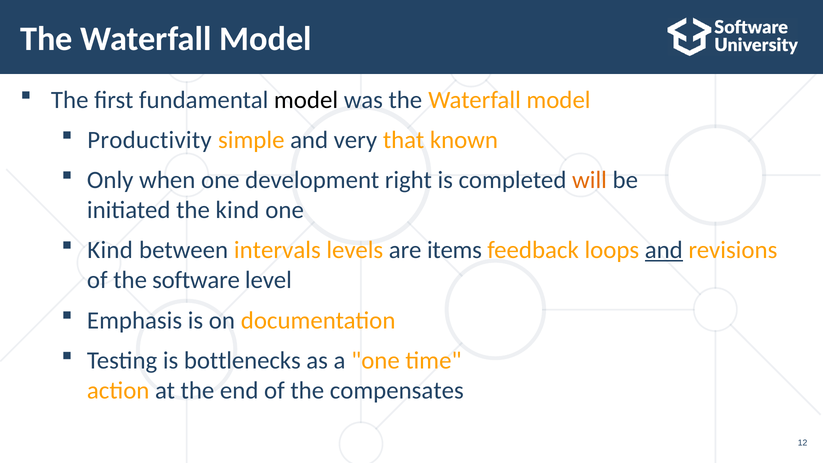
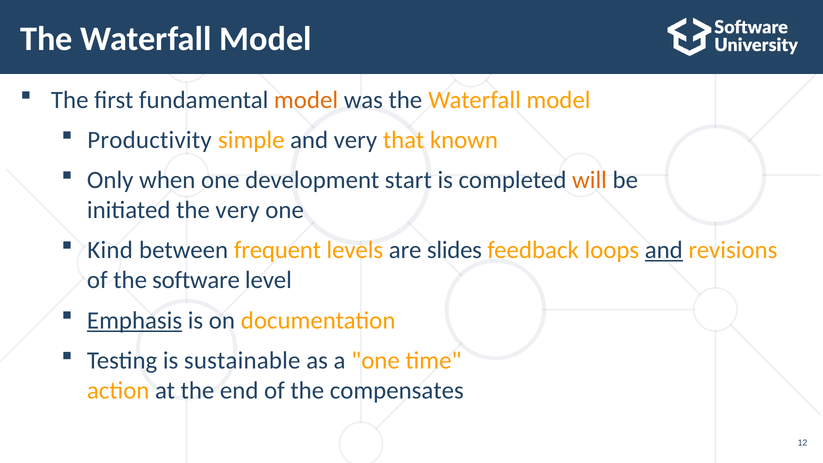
model colour: black -> orange (306, 100)
right: right -> start (408, 180)
the kind: kind -> very (238, 210)
intervals: intervals -> frequent (277, 250)
items: items -> slides (454, 250)
Emphasis underline: none -> present (135, 320)
bottlenecks: bottlenecks -> sustainable (242, 361)
